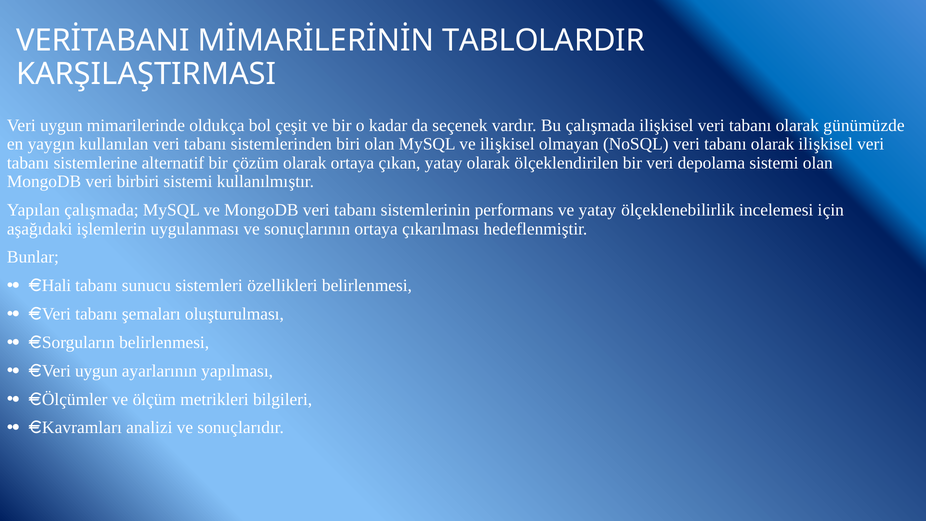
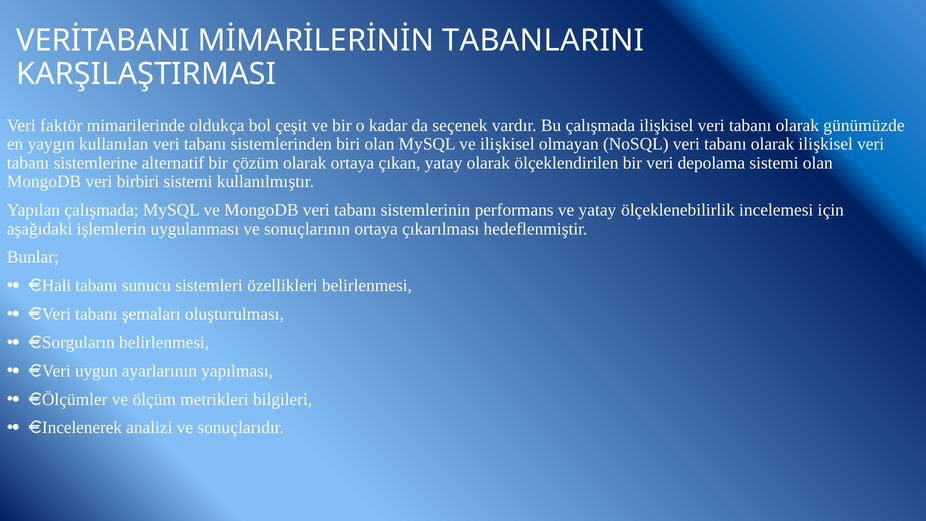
TABLOLARDIR: TABLOLARDIR -> TABANLARINI (543, 41)
uygun: uygun -> faktör (61, 125)
Kavramları: Kavramları -> Incelenerek (82, 428)
